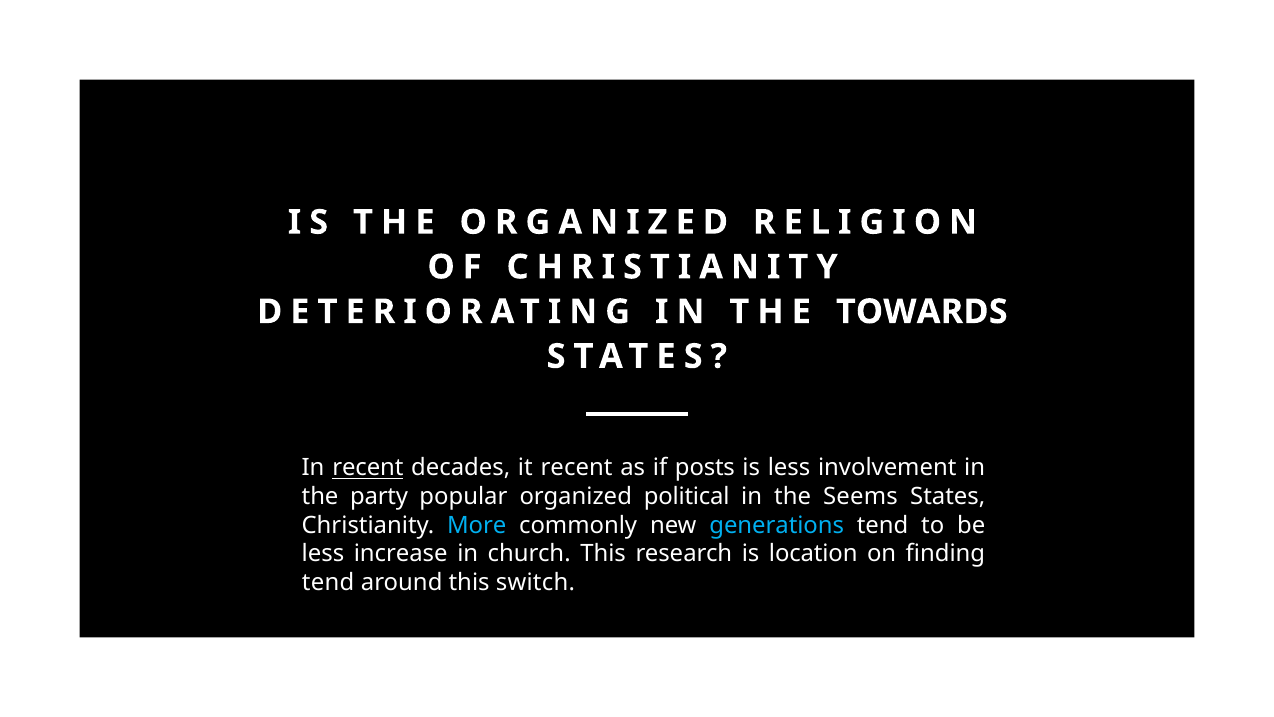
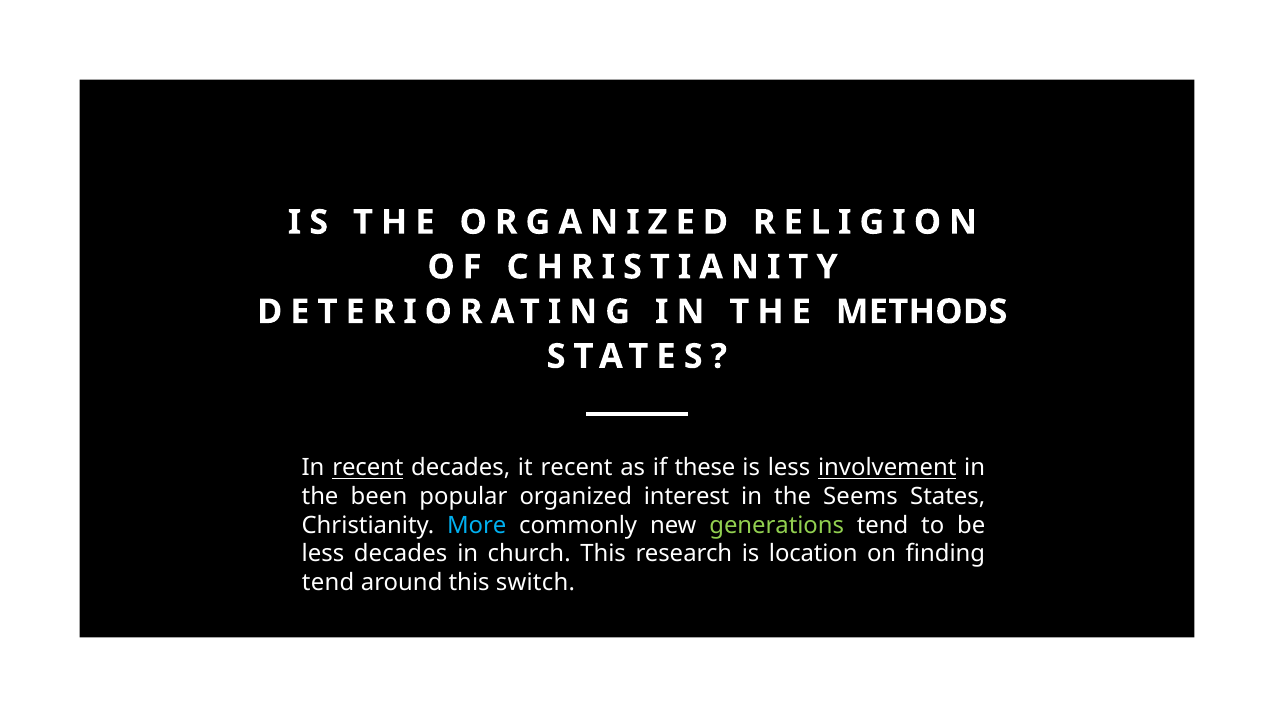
TOWARDS: TOWARDS -> METHODS (922, 312)
posts: posts -> these (705, 468)
involvement underline: none -> present (887, 468)
party: party -> been (379, 496)
political: political -> interest (687, 496)
generations colour: light blue -> light green (777, 525)
less increase: increase -> decades (401, 554)
